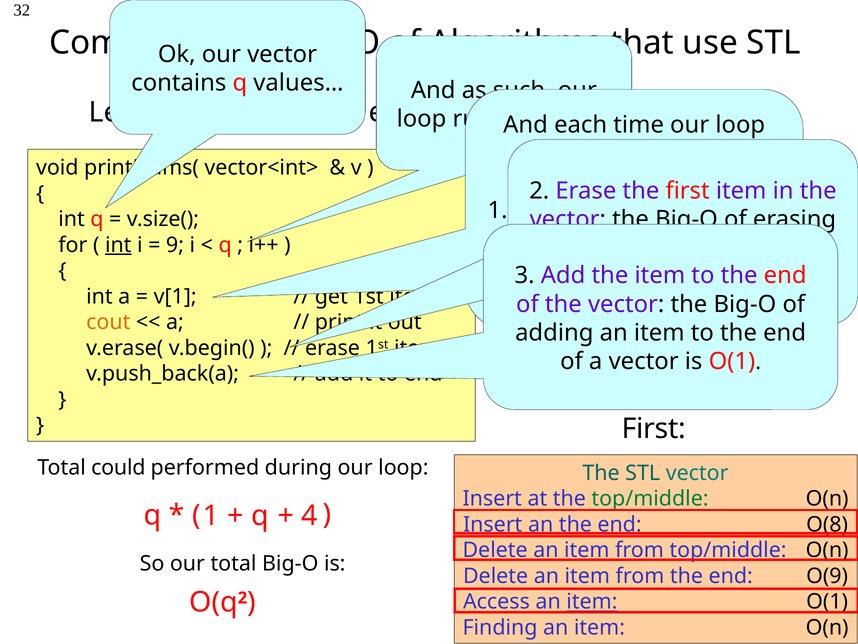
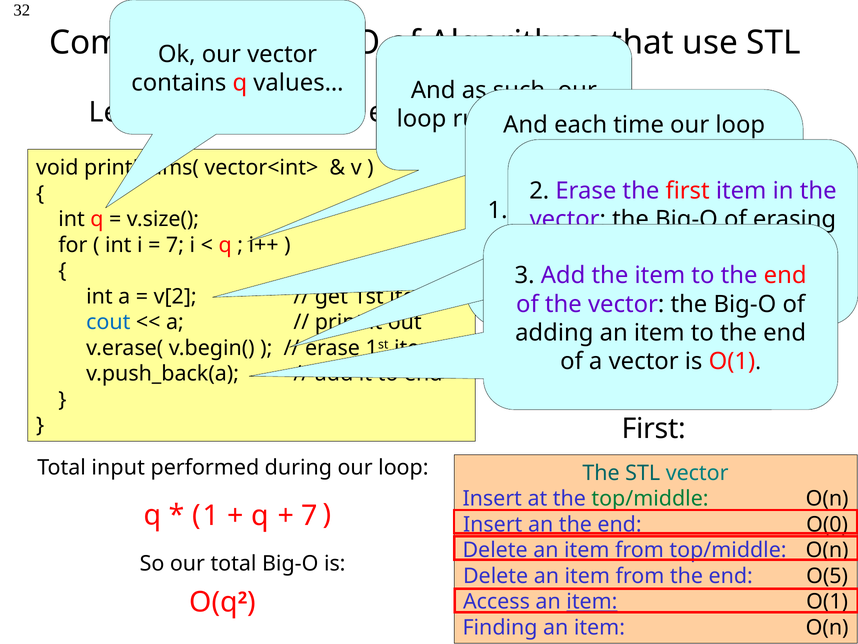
int underline: present -> none (118, 245)
9: 9 -> 7 (175, 245)
v[1: v[1 -> v[2 (175, 296)
cout colour: orange -> blue (108, 322)
could: could -> input (118, 467)
4: 4 -> 7 (310, 515)
O(8: O(8 -> O(0 (827, 524)
O(9: O(9 -> O(5 (827, 576)
